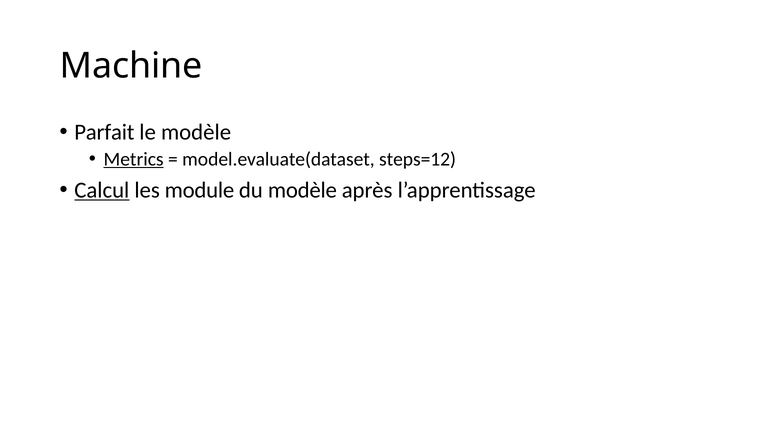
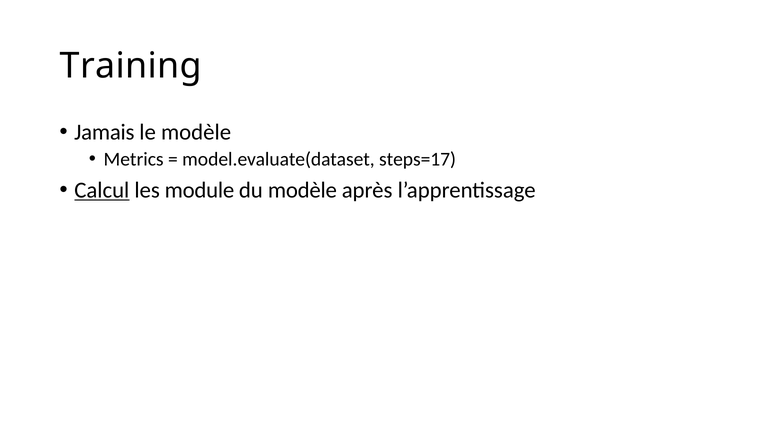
Machine: Machine -> Training (131, 66)
Parfait: Parfait -> Jamais (104, 132)
Metrics underline: present -> none (134, 159)
steps=12: steps=12 -> steps=17 (418, 159)
